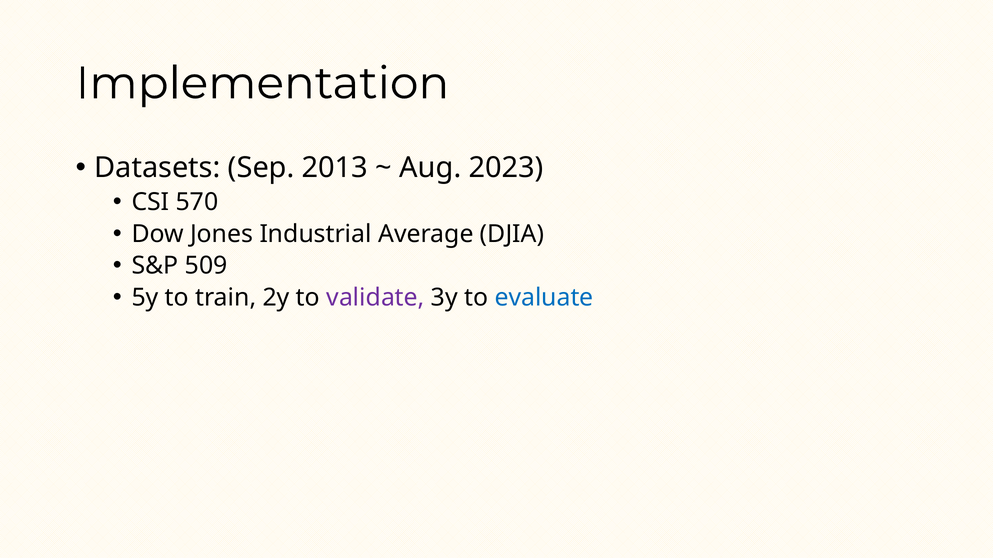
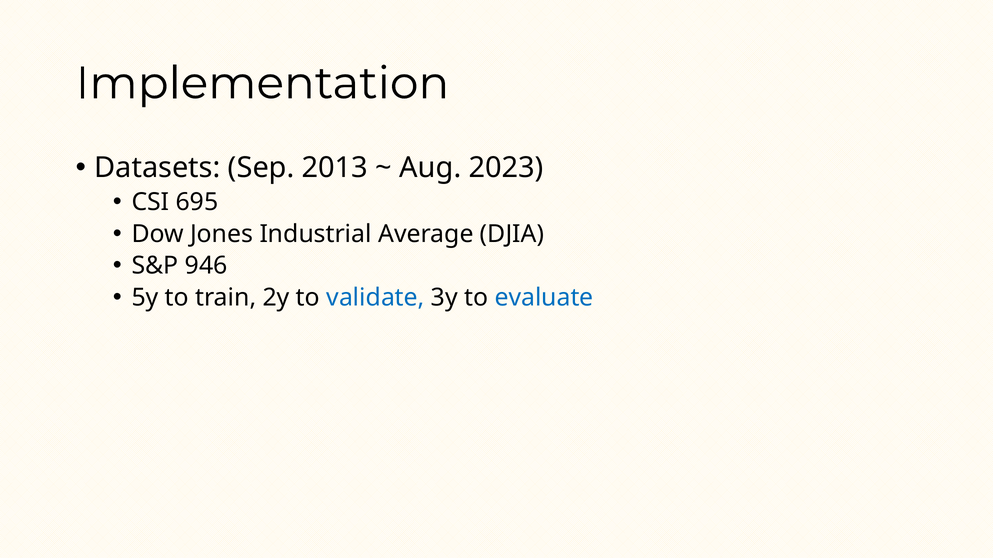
570: 570 -> 695 (197, 202)
509: 509 -> 946 (206, 266)
validate colour: purple -> blue (376, 298)
